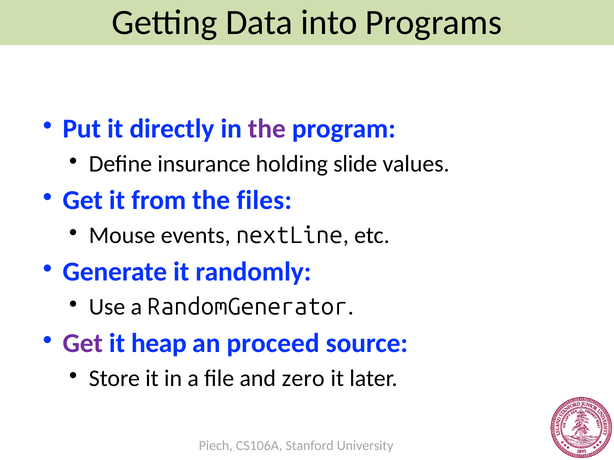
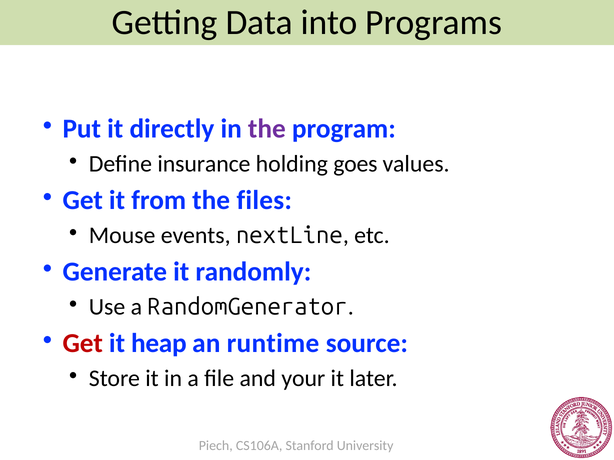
slide: slide -> goes (355, 164)
Get colour: purple -> red (83, 344)
proceed: proceed -> runtime (273, 344)
zero: zero -> your (303, 379)
